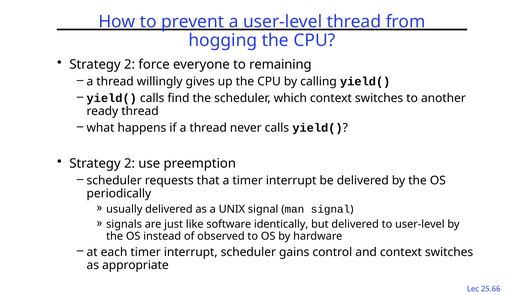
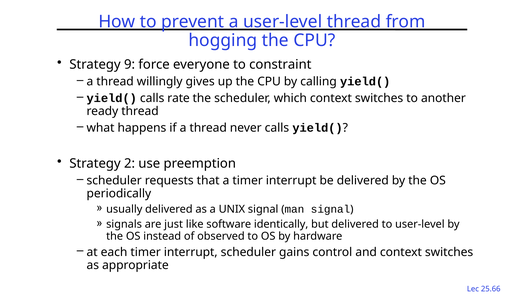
2: 2 -> 9 (130, 64)
remaining: remaining -> constraint (280, 64)
find: find -> rate (179, 98)
